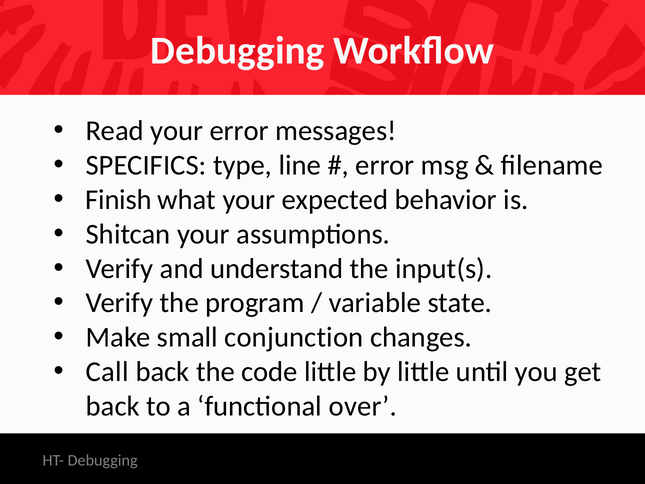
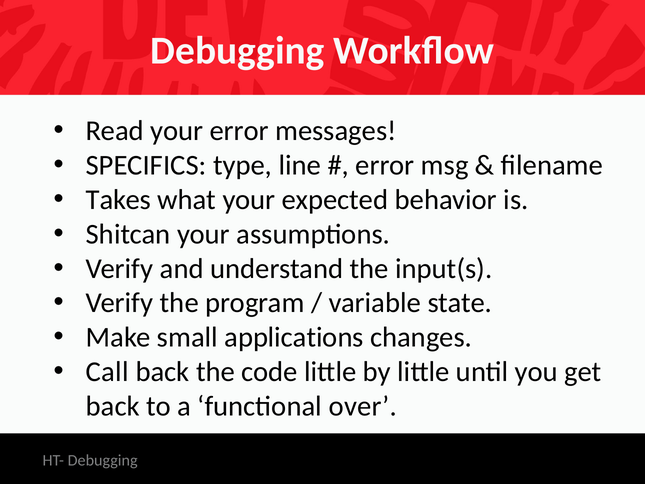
Finish: Finish -> Takes (118, 200)
conjunction: conjunction -> applications (294, 337)
